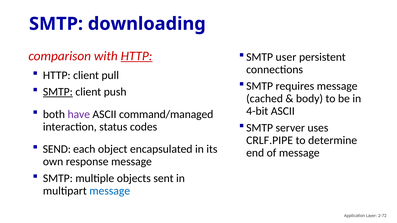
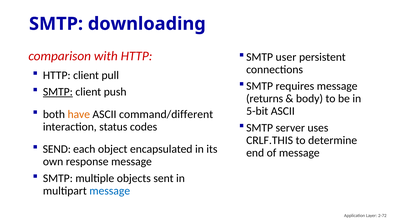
HTTP underline: present -> none (137, 56)
cached: cached -> returns (265, 99)
4-bit: 4-bit -> 5-bit (257, 111)
have colour: purple -> orange (79, 114)
command/managed: command/managed -> command/different (166, 114)
CRLF.PIPE: CRLF.PIPE -> CRLF.THIS (270, 140)
